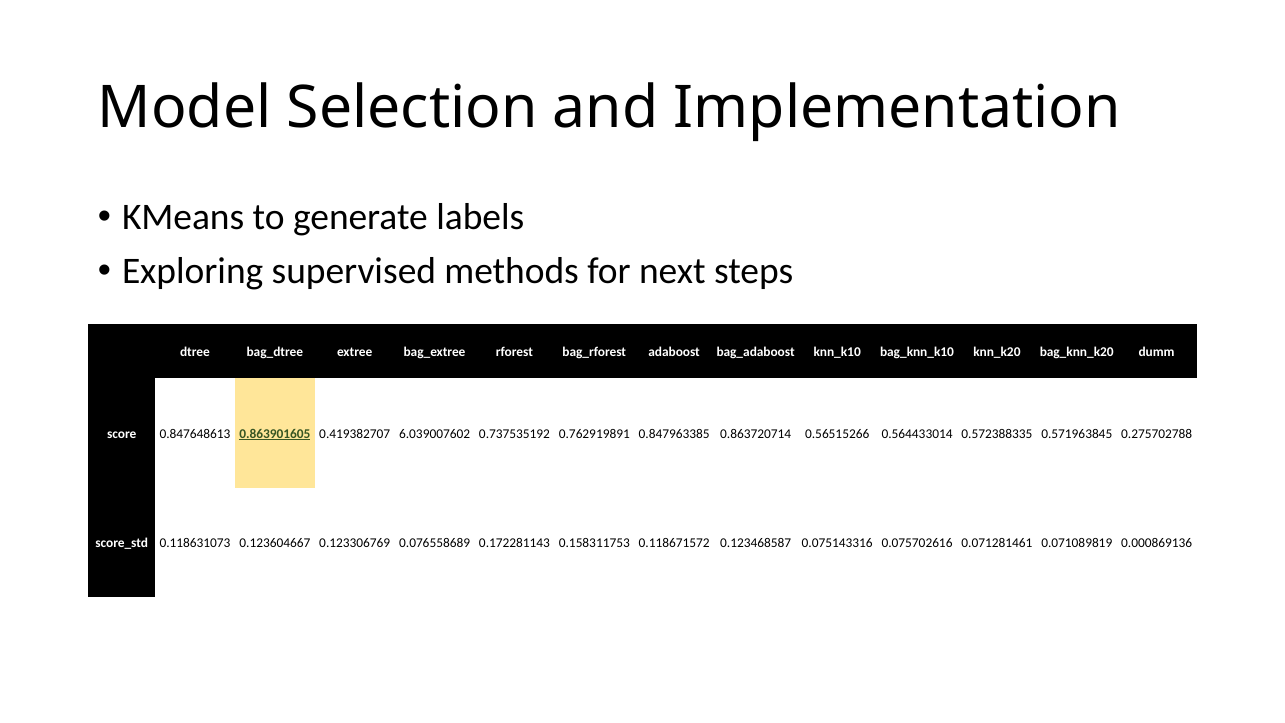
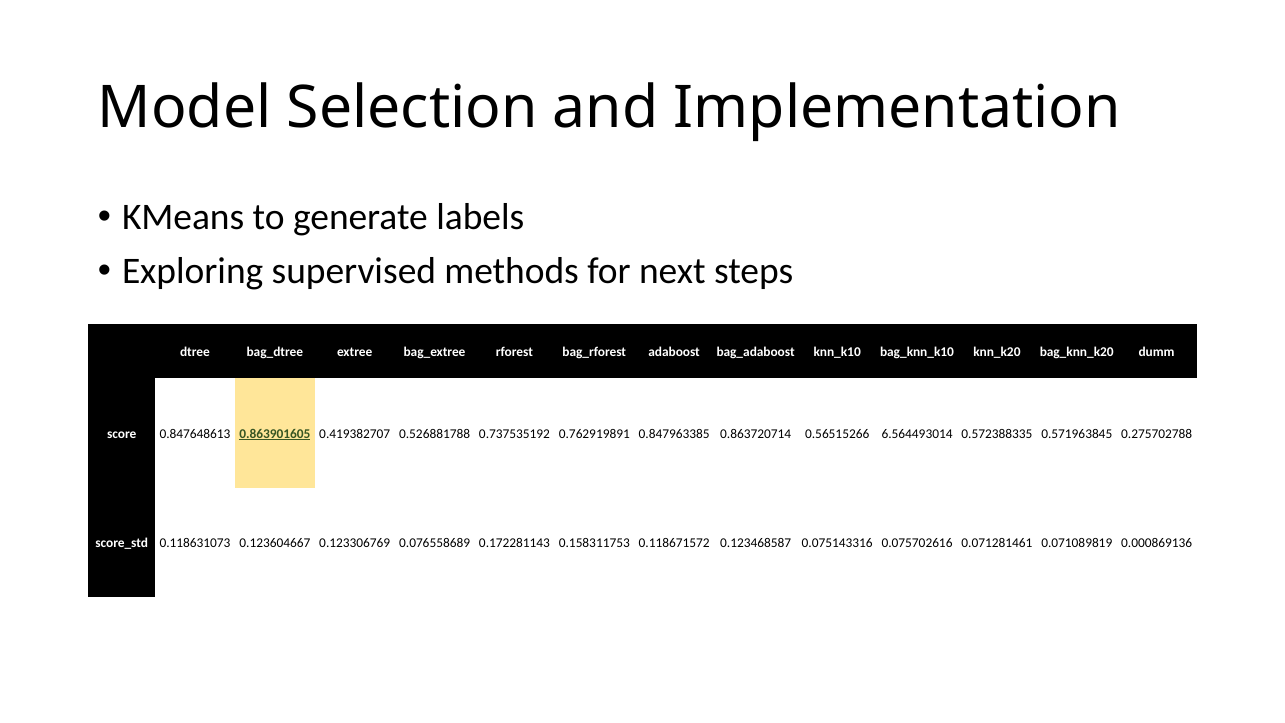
6.039007602: 6.039007602 -> 0.526881788 (435, 434)
0.564433014: 0.564433014 -> 6.564493014 (917, 434)
